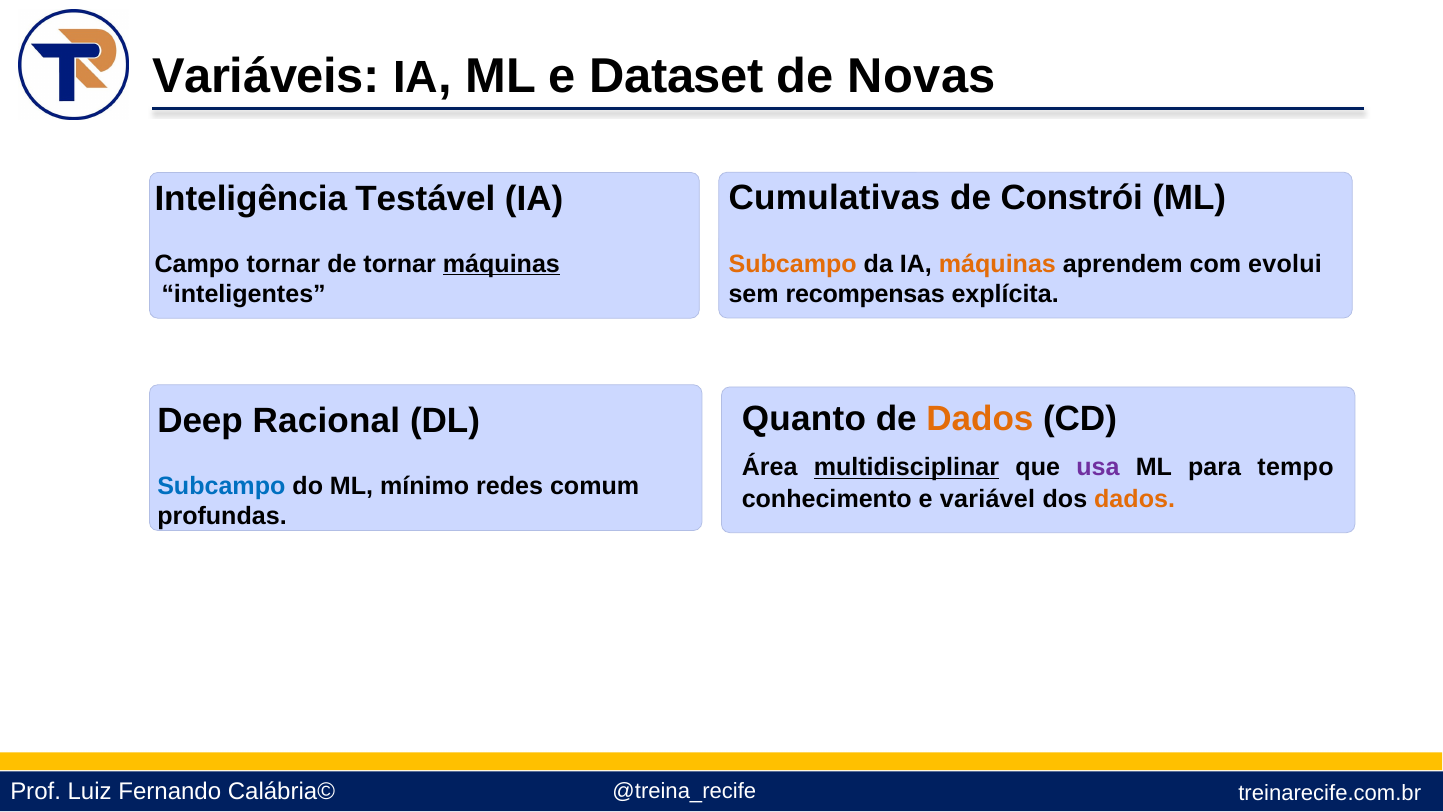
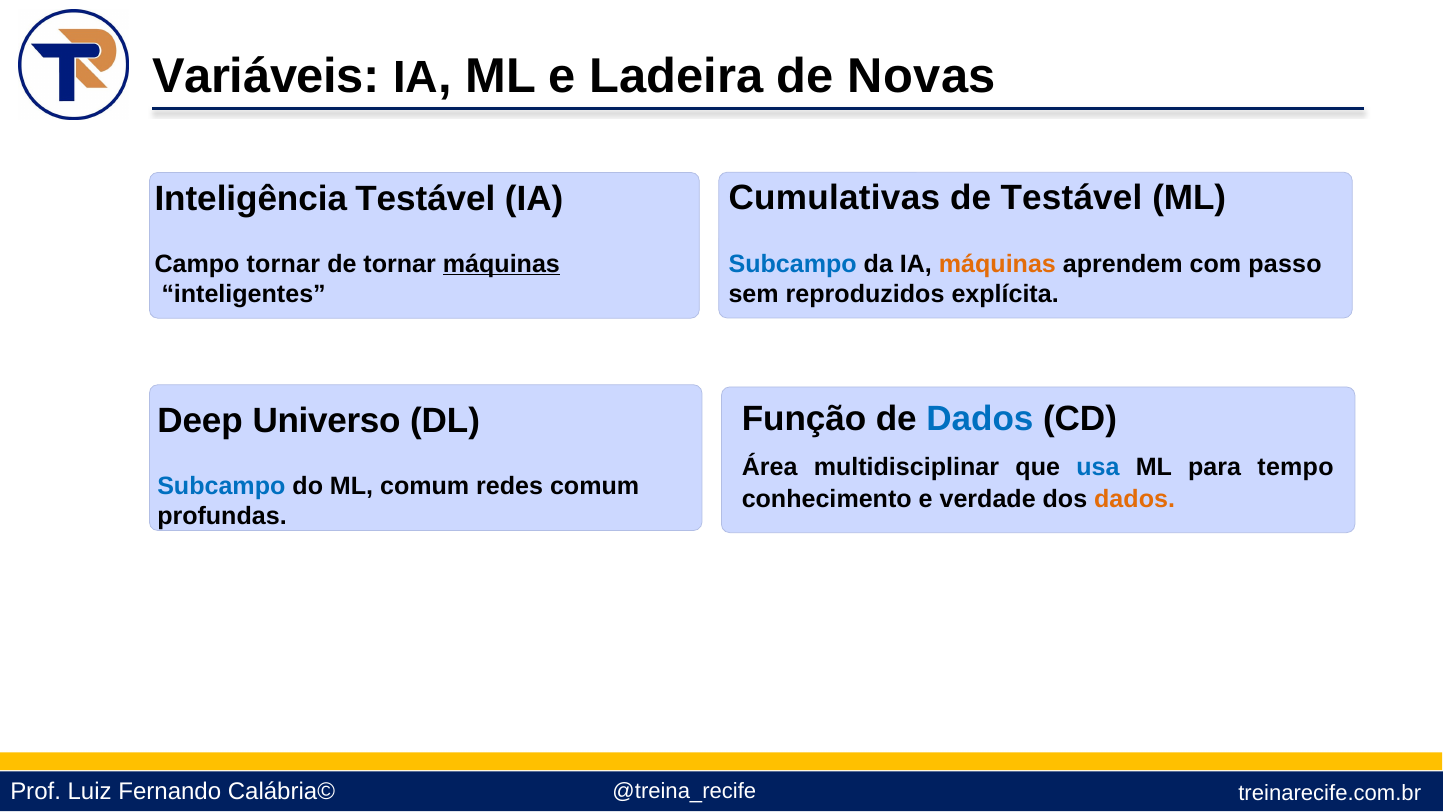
Dataset: Dataset -> Ladeira (676, 77)
de Constrói: Constrói -> Testável (1072, 198)
Subcampo colour: orange -> blue (793, 264)
evolui: evolui -> passo (1285, 264)
recompensas: recompensas -> reproduzidos (865, 294)
Quanto: Quanto -> Função (804, 419)
Dados colour: orange -> blue (980, 419)
Racional: Racional -> Universo (327, 421)
multidisciplinar underline: present -> none (906, 467)
usa colour: purple -> blue (1098, 467)
ML mínimo: mínimo -> comum (425, 486)
variável: variável -> verdade (988, 499)
